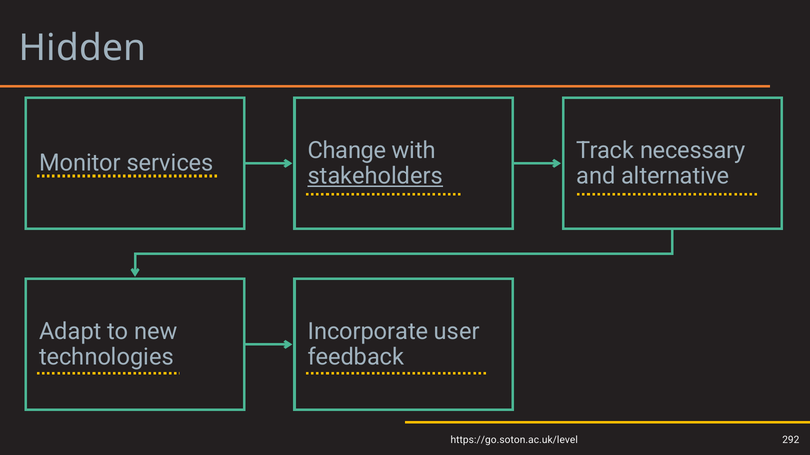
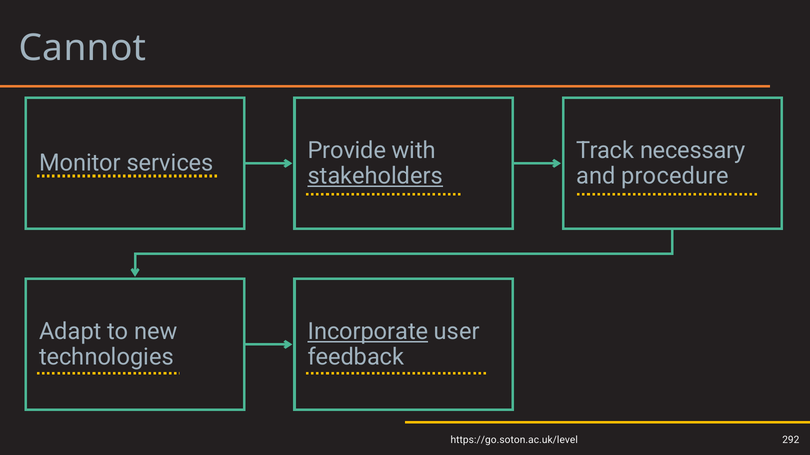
Hidden: Hidden -> Cannot (82, 48)
Change: Change -> Provide (347, 151)
alternative: alternative -> procedure (675, 176)
Incorporate underline: none -> present (368, 332)
